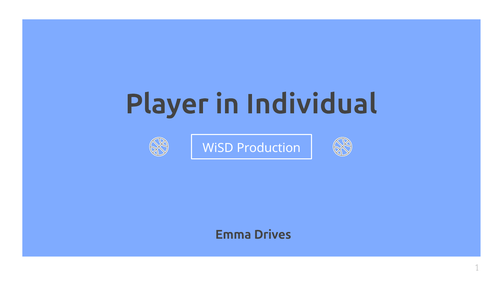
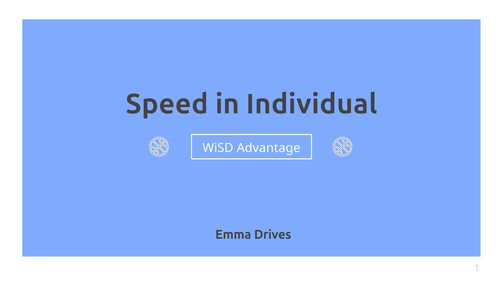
Player: Player -> Speed (167, 104)
Production: Production -> Advantage (269, 148)
